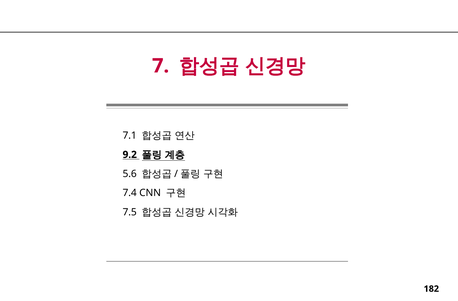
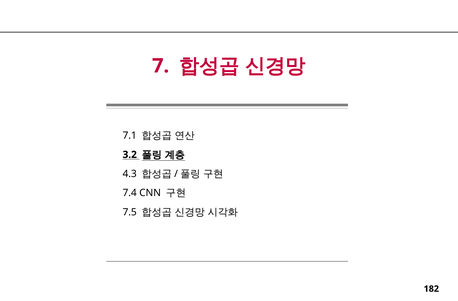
9.2: 9.2 -> 3.2 (130, 155)
5.6: 5.6 -> 4.3 (130, 174)
